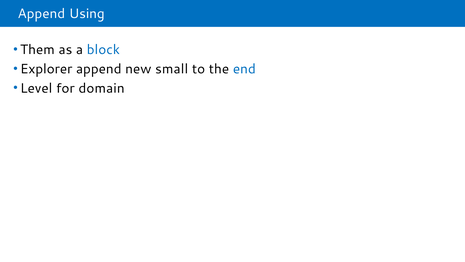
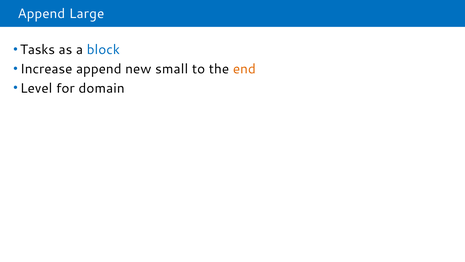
Using: Using -> Large (87, 14)
Them: Them -> Tasks (38, 50)
Explorer: Explorer -> Increase (46, 69)
end colour: blue -> orange (244, 69)
